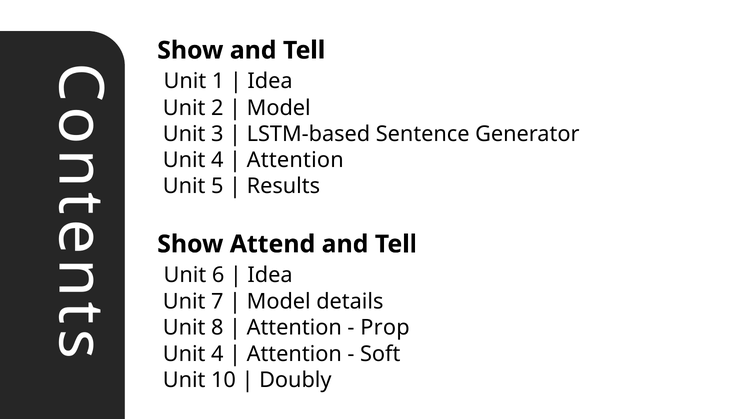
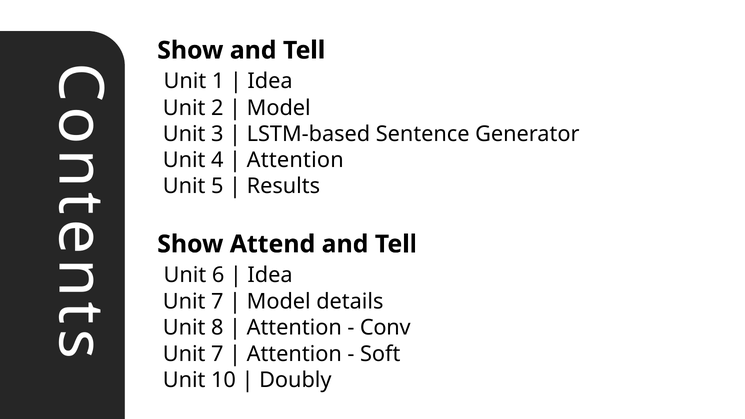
Prop: Prop -> Conv (385, 328)
4: 4 -> 7 (217, 354)
